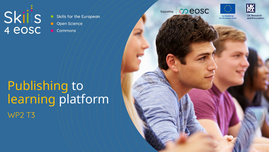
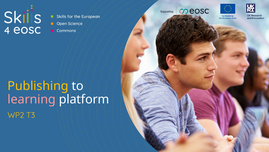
learning colour: yellow -> pink (32, 99)
